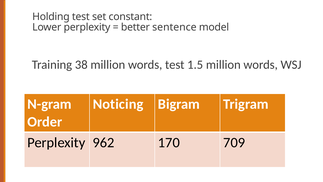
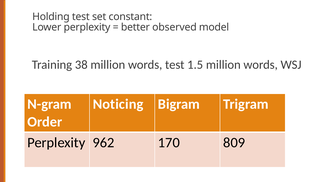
sentence: sentence -> observed (174, 27)
709: 709 -> 809 (234, 142)
